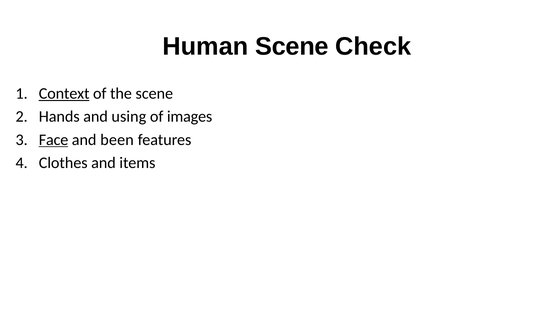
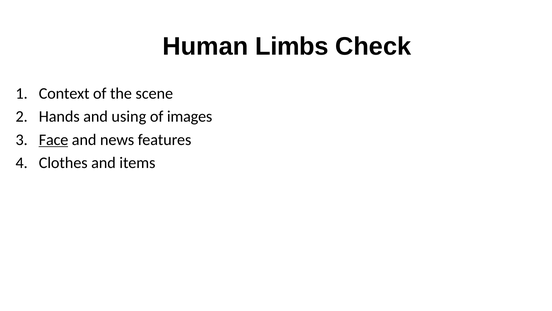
Human Scene: Scene -> Limbs (292, 46)
Context underline: present -> none (64, 93)
been: been -> news (117, 140)
